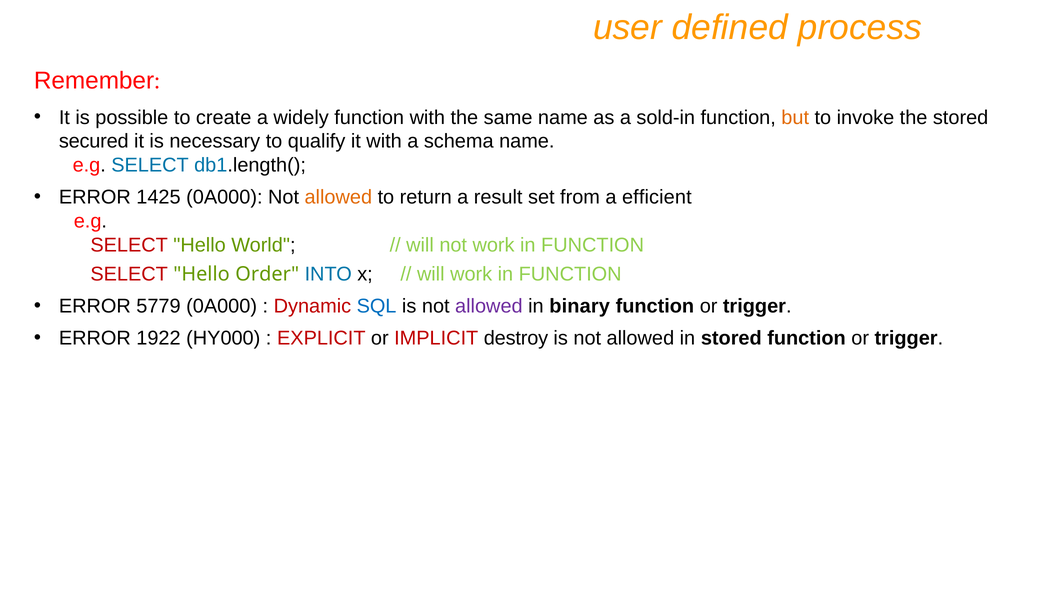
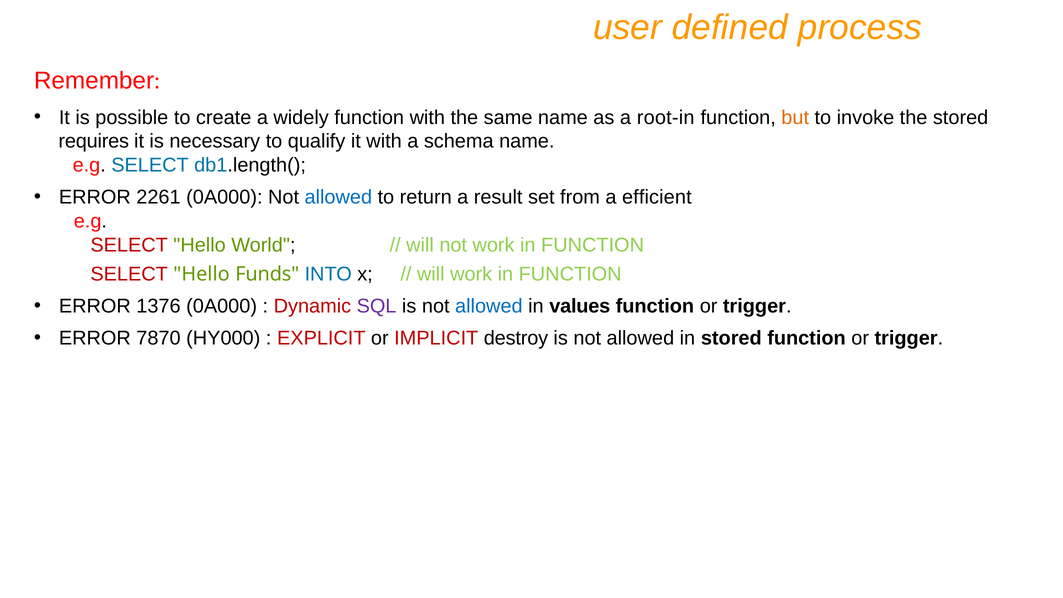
sold-in: sold-in -> root-in (666, 117)
secured: secured -> requires (94, 141)
1425: 1425 -> 2261 (158, 197)
allowed colour: orange -> blue (338, 197)
Order: Order -> Funds (267, 274)
5779: 5779 -> 1376 (158, 306)
SQL colour: blue -> purple (377, 306)
allowed colour: purple -> blue (489, 306)
binary: binary -> values (580, 306)
1922: 1922 -> 7870 (158, 338)
